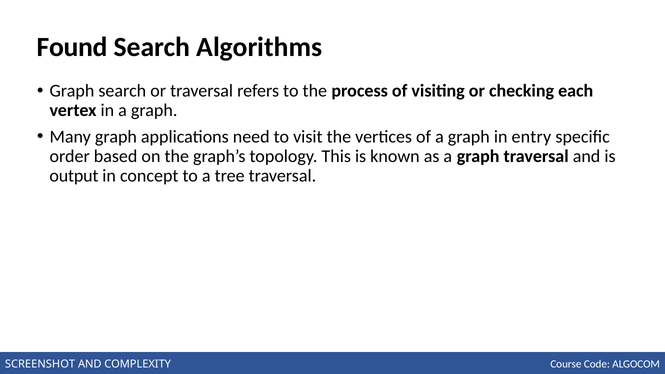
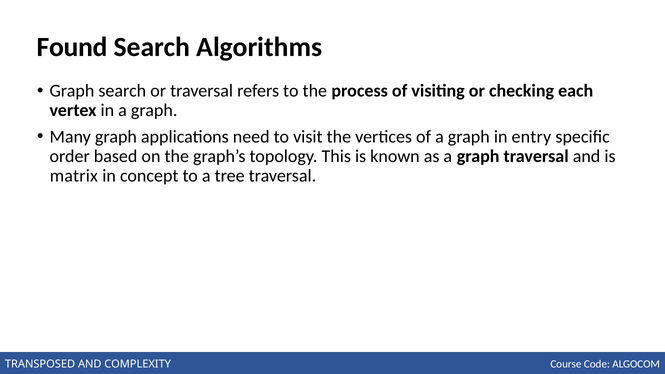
output: output -> matrix (74, 176)
SCREENSHOT: SCREENSHOT -> TRANSPOSED (40, 364)
